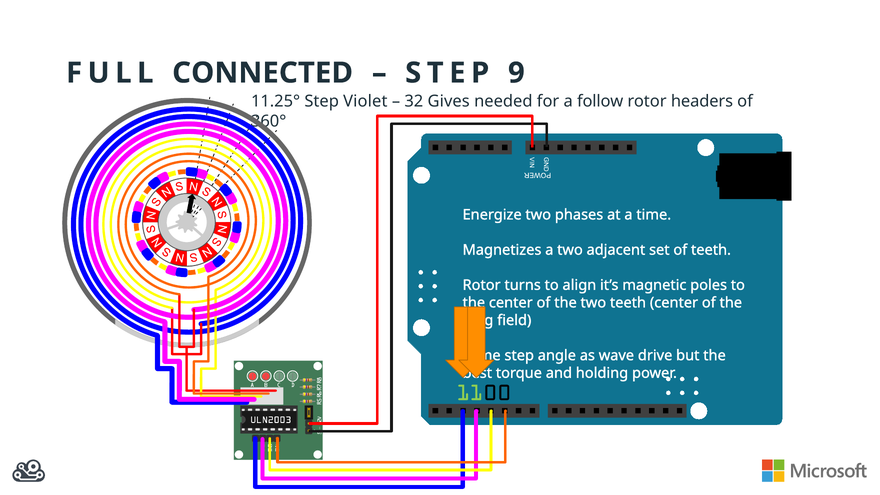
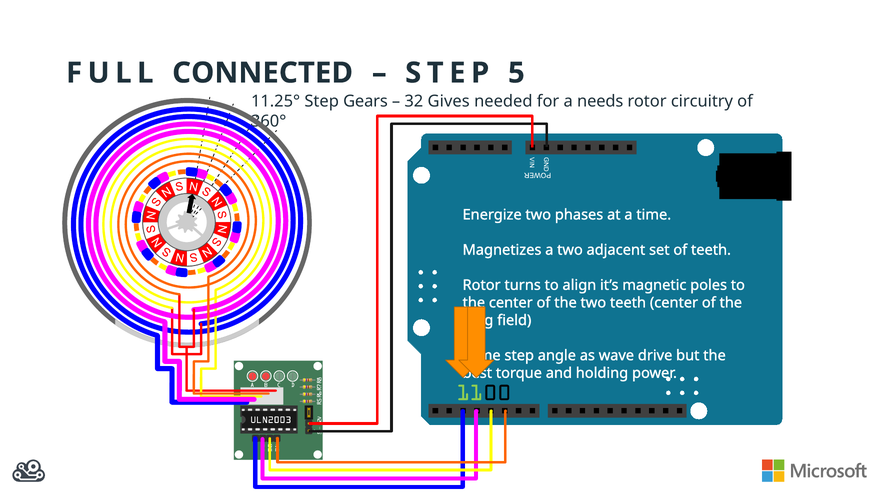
9: 9 -> 5 (516, 73)
Violet: Violet -> Gears (365, 101)
follow: follow -> needs (600, 101)
headers: headers -> circuitry (702, 101)
